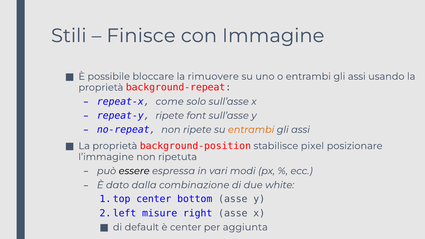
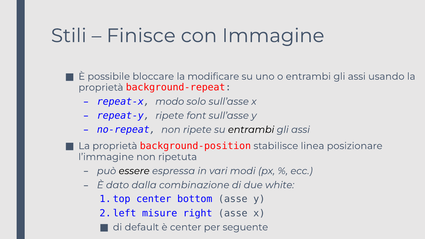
rimuovere: rimuovere -> modificare (213, 76)
come: come -> modo (170, 102)
entrambi colour: orange -> black (251, 130)
pixel: pixel -> linea (312, 146)
aggiunta: aggiunta -> seguente (245, 227)
